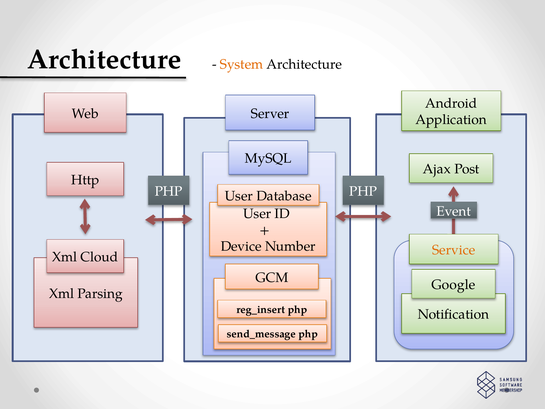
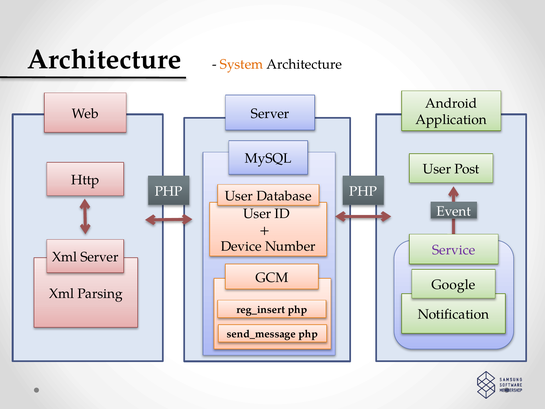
Ajax: Ajax -> User (437, 169)
Service colour: orange -> purple (454, 250)
Xml Cloud: Cloud -> Server (99, 257)
